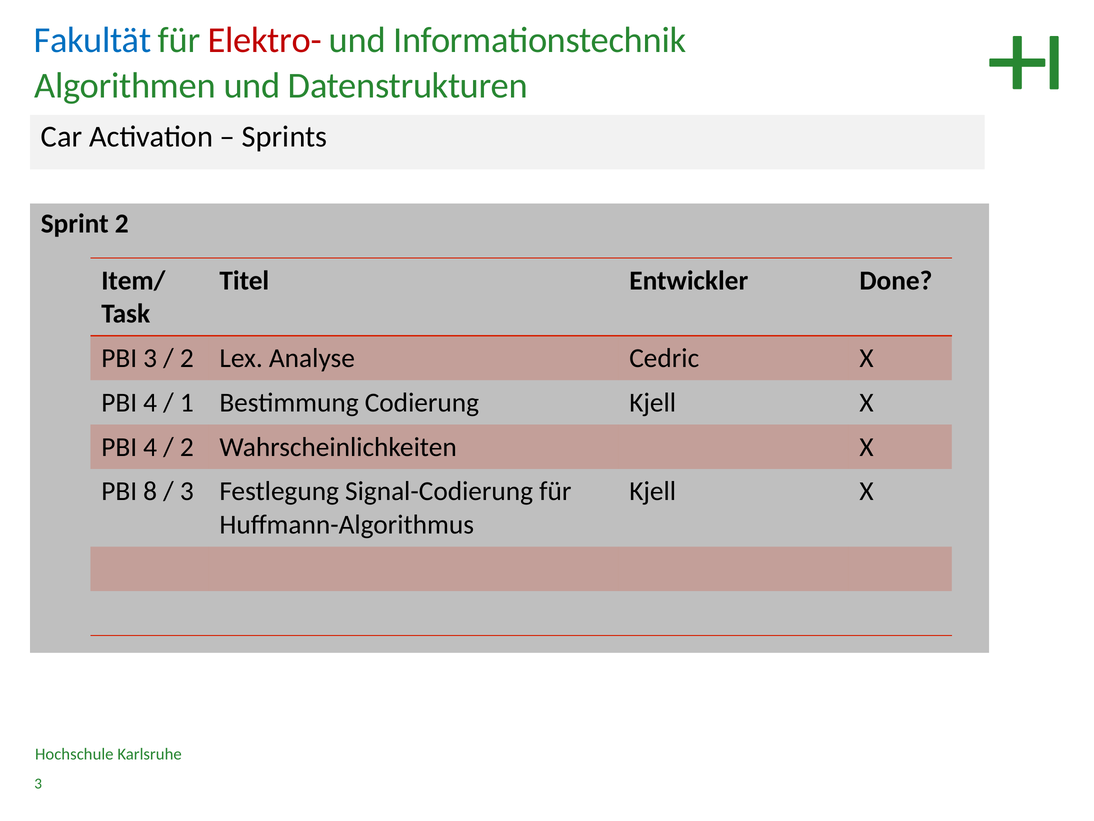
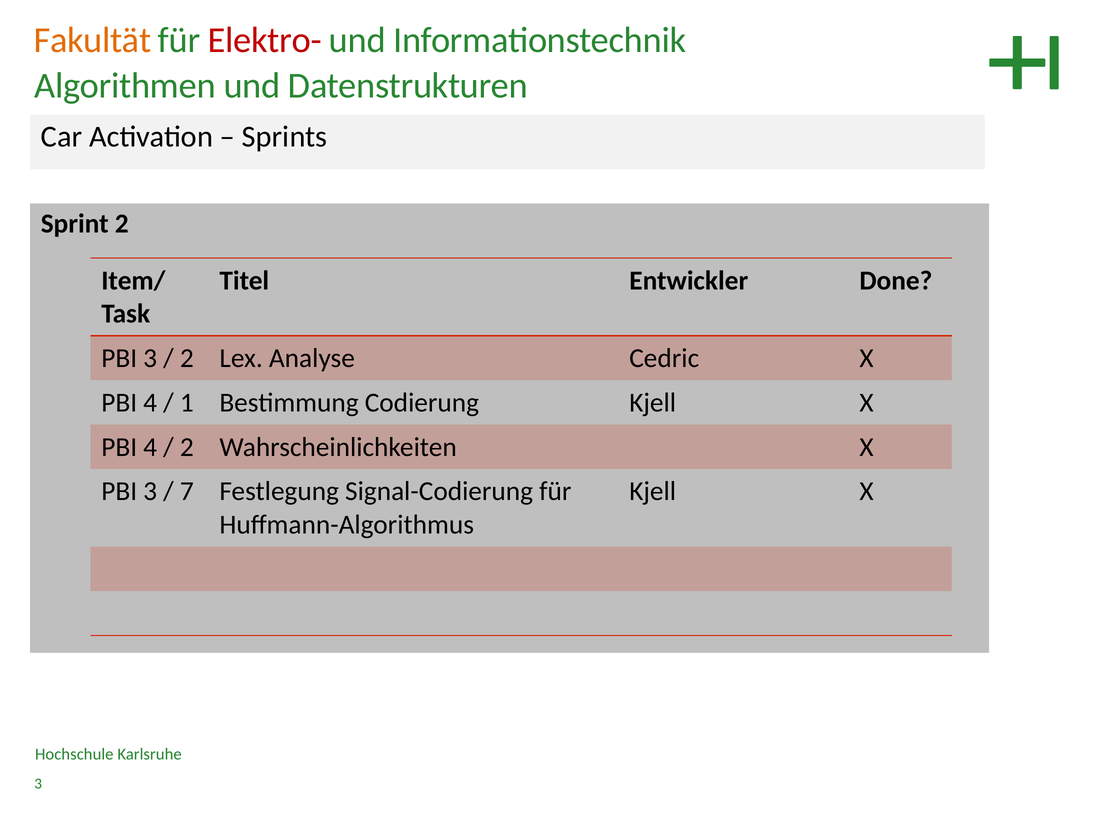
Fakultät colour: blue -> orange (92, 40)
8: 8 -> 3 (150, 491)
3: 3 -> 7 (187, 491)
